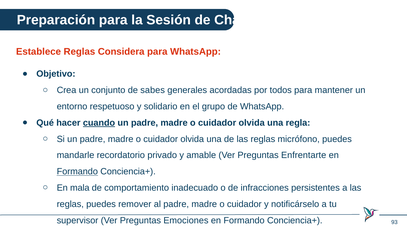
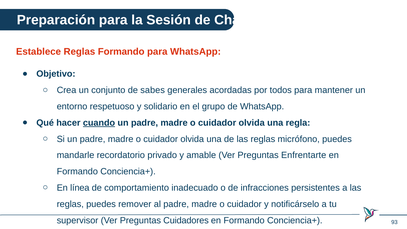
Reglas Considera: Considera -> Formando (121, 52)
Formando underline: present -> none (77, 172)
mala: mala -> línea (80, 188)
Emociones: Emociones -> Cuidadores (186, 220)
